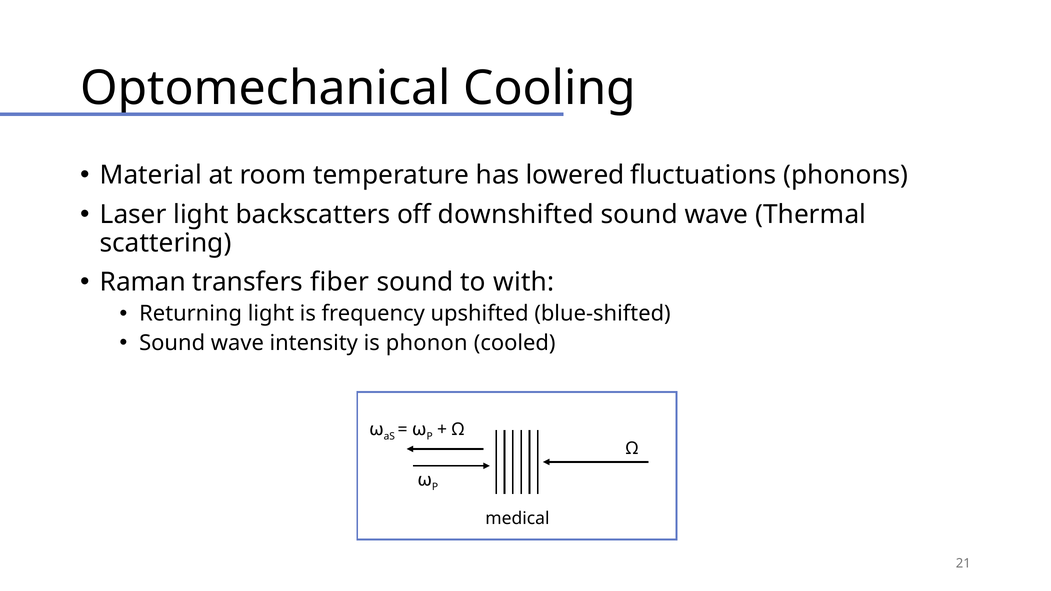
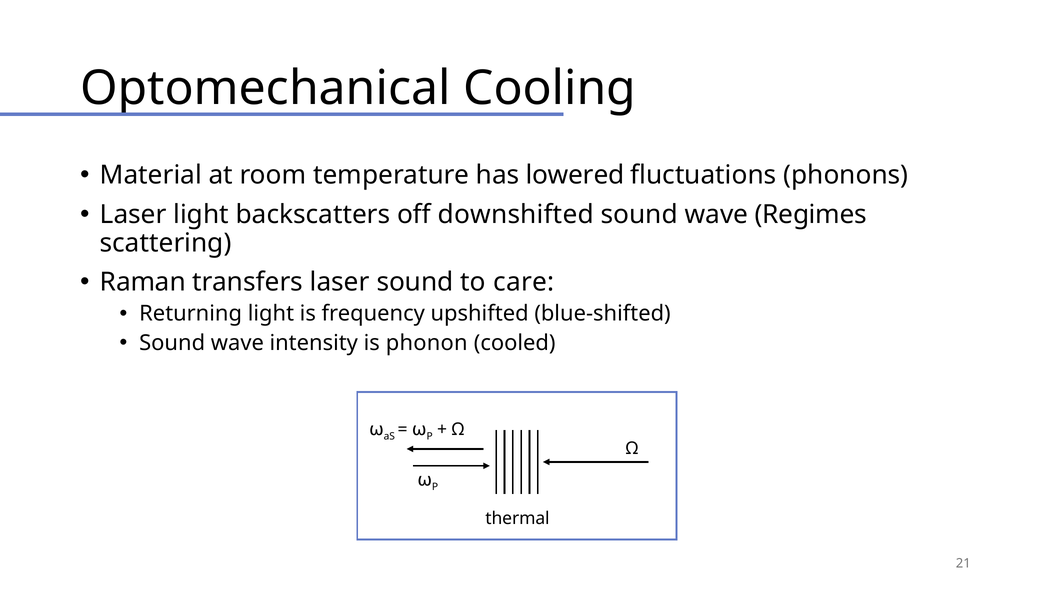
Thermal: Thermal -> Regimes (811, 215)
transfers fiber: fiber -> laser (340, 282)
with: with -> care (524, 282)
medical: medical -> thermal (517, 519)
